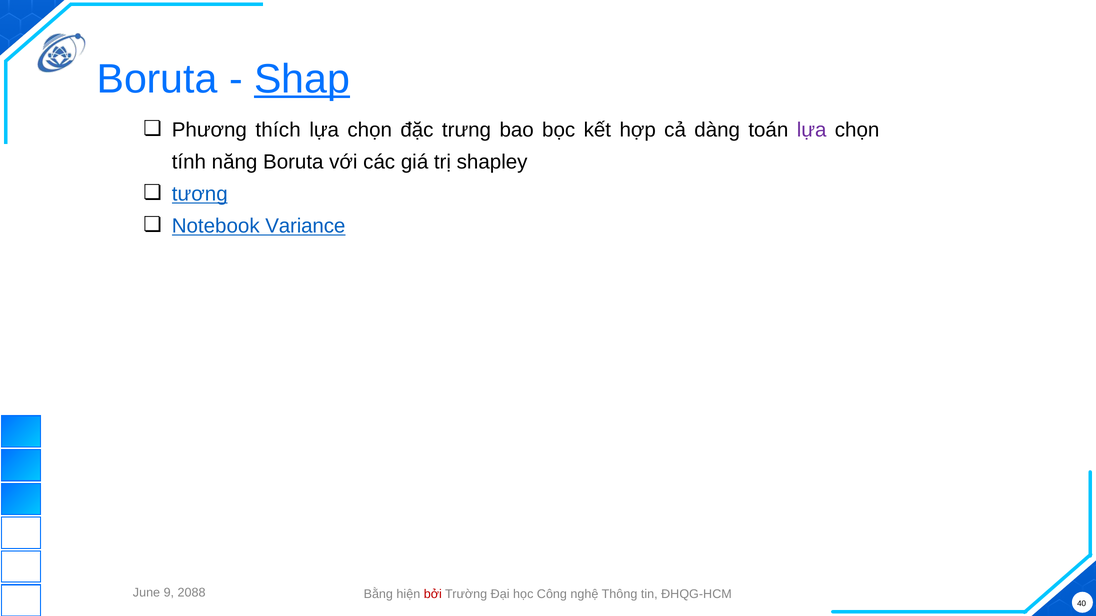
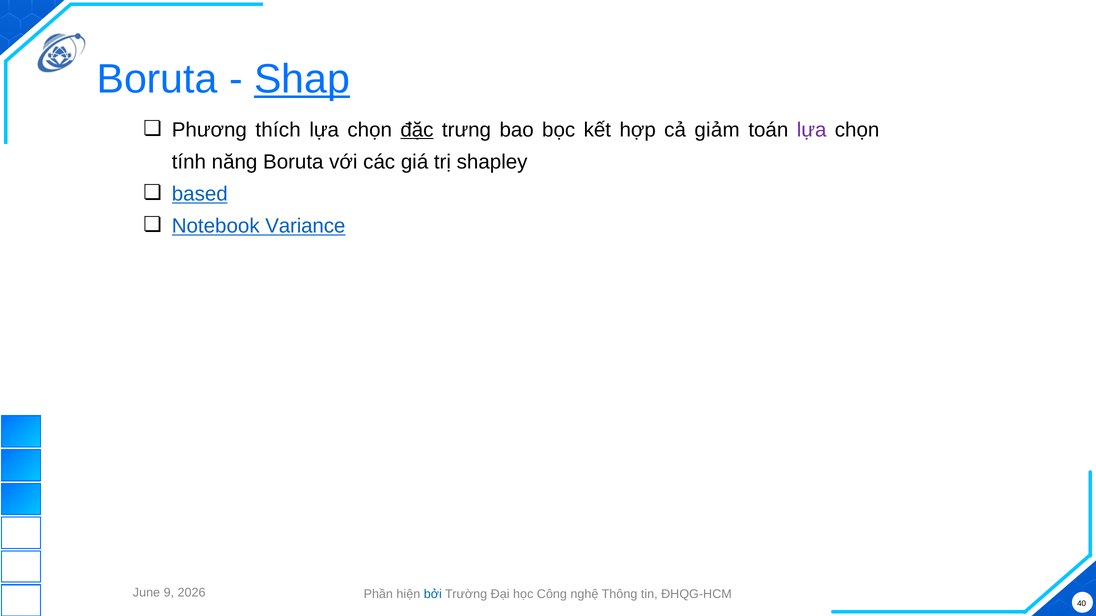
đặc underline: none -> present (417, 130)
dàng: dàng -> giảm (717, 130)
tương: tương -> based (200, 194)
2088: 2088 -> 2026 (192, 593)
Bằng: Bằng -> Phần (378, 595)
bởi colour: red -> blue (433, 595)
